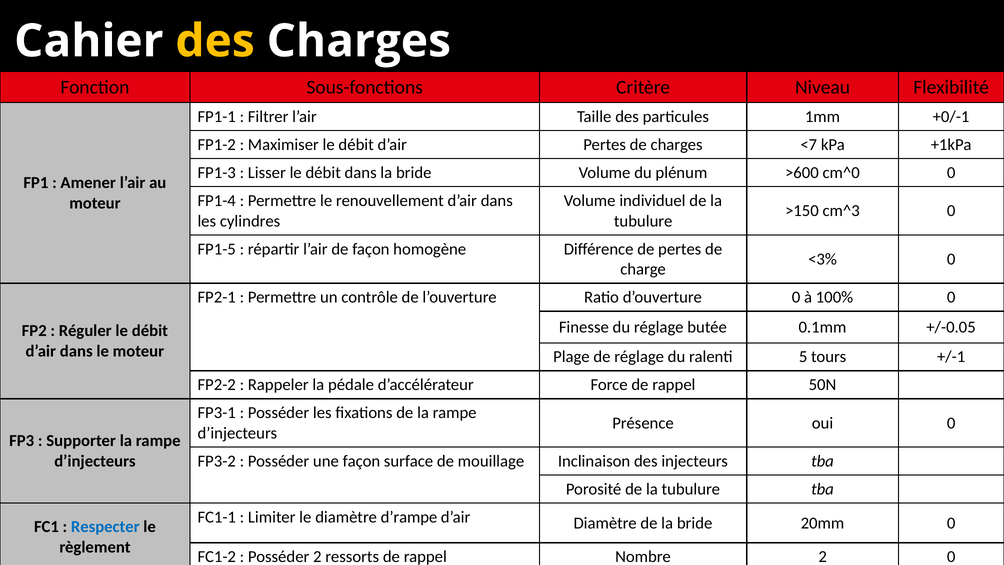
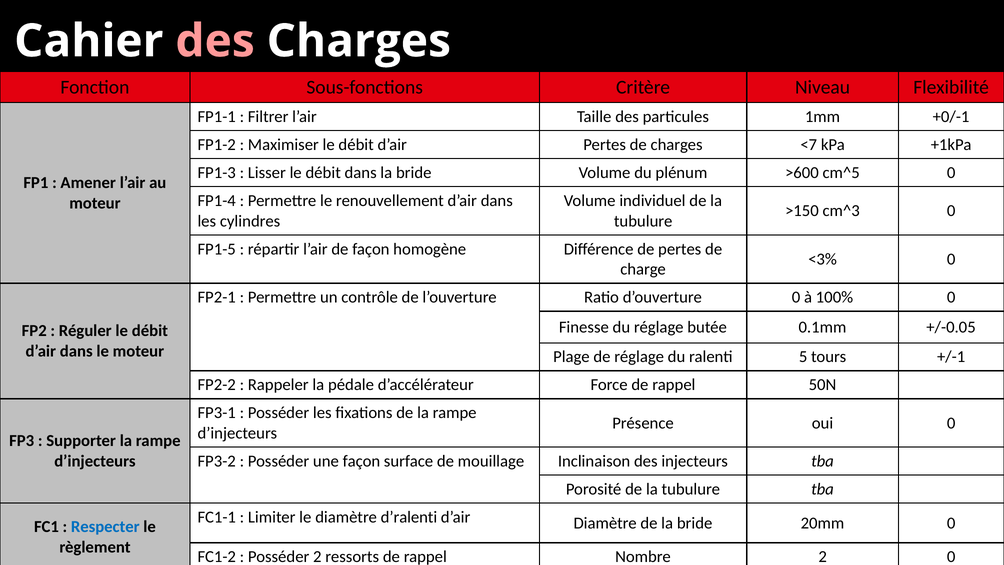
des colour: yellow -> pink (215, 41)
cm^0: cm^0 -> cm^5 (841, 173)
d’rampe: d’rampe -> d’ralenti (409, 517)
